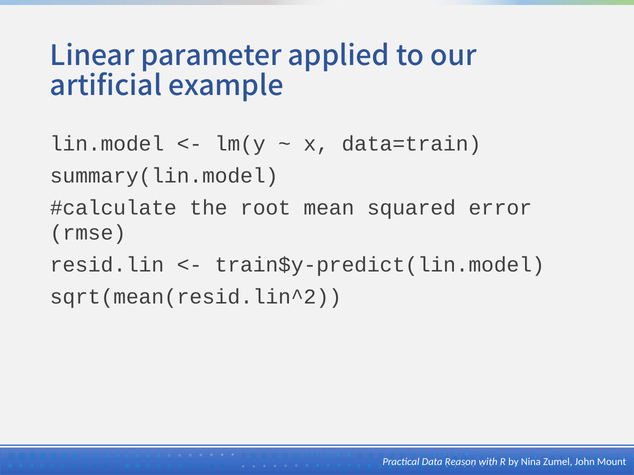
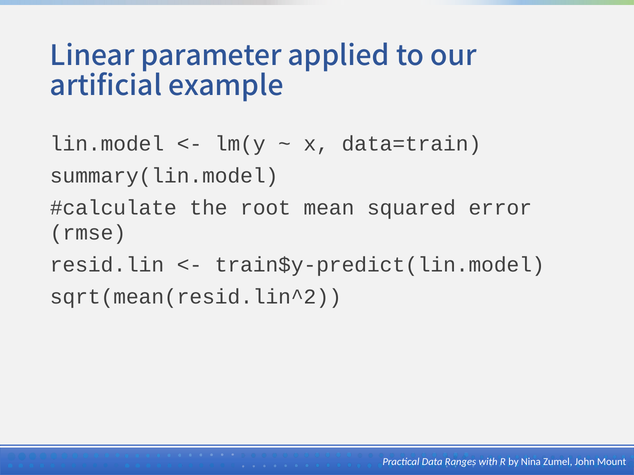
Reason: Reason -> Ranges (461, 462)
